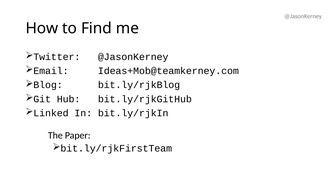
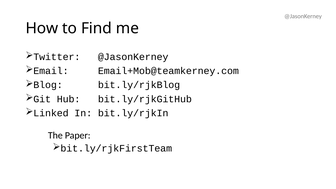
Ideas+Mob@teamkerney.com: Ideas+Mob@teamkerney.com -> Email+Mob@teamkerney.com (168, 71)
